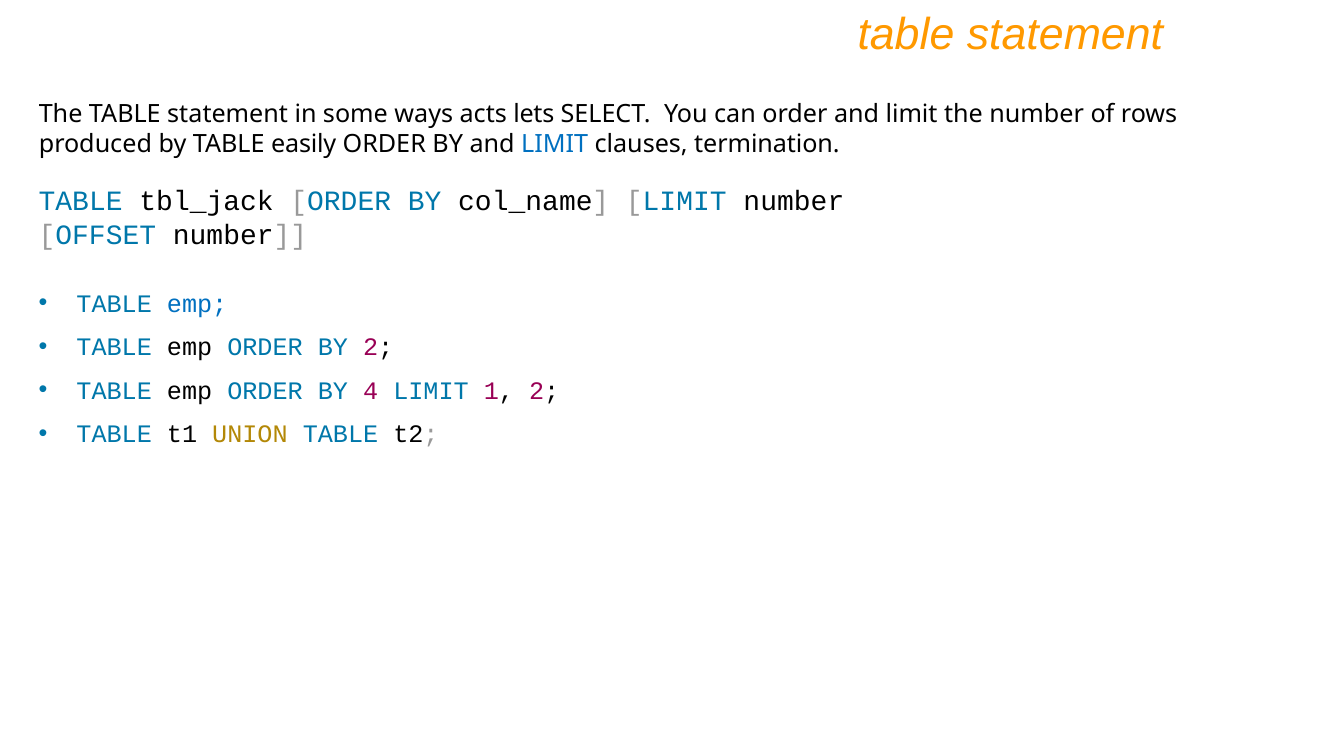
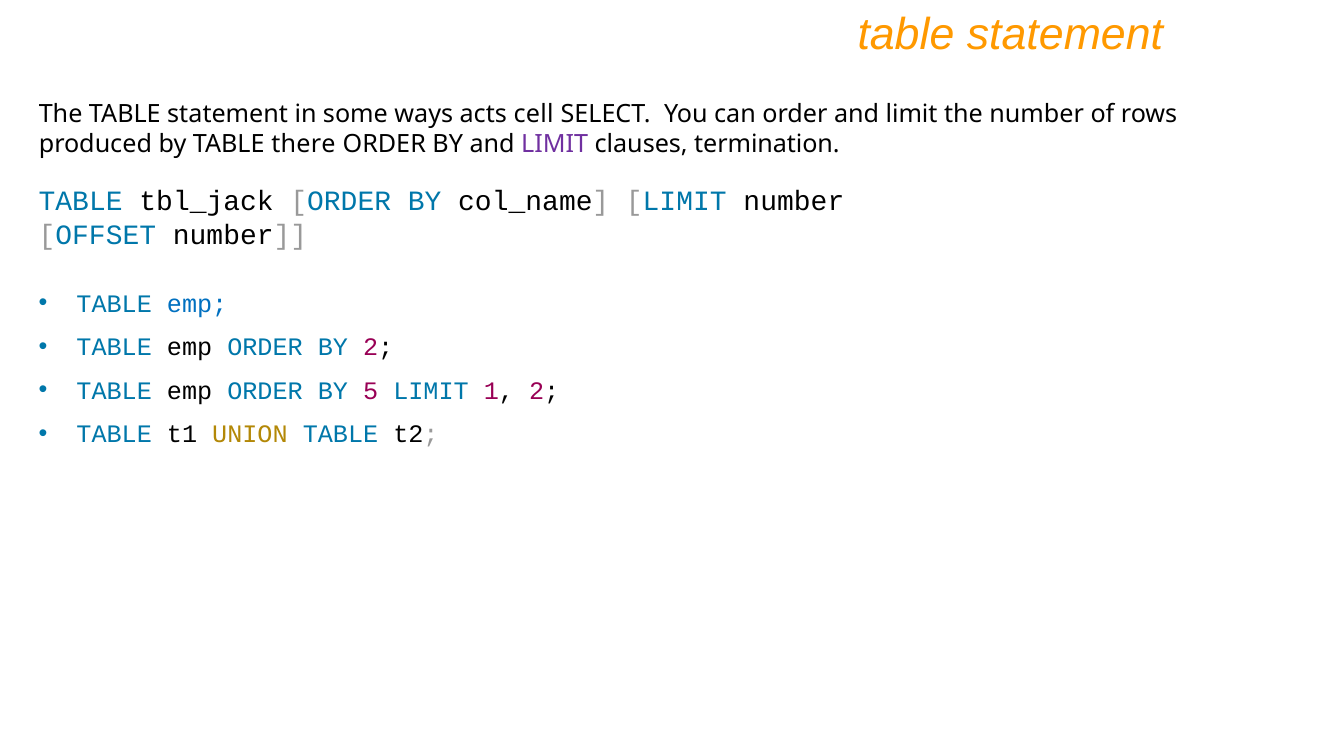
lets: lets -> cell (534, 114)
easily: easily -> there (303, 144)
LIMIT colour: blue -> purple (555, 144)
4: 4 -> 5 (371, 391)
